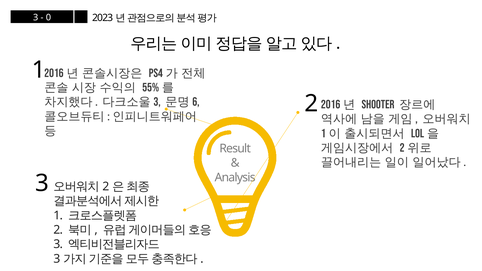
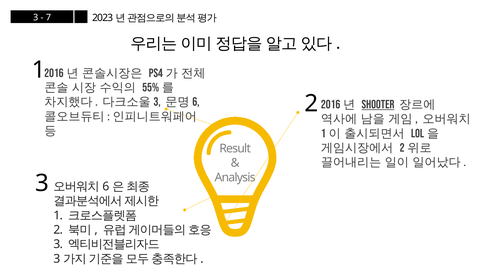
0: 0 -> 7 (48, 17)
Shooter underline: none -> present (378, 105)
2: 2 -> 6 (106, 187)
